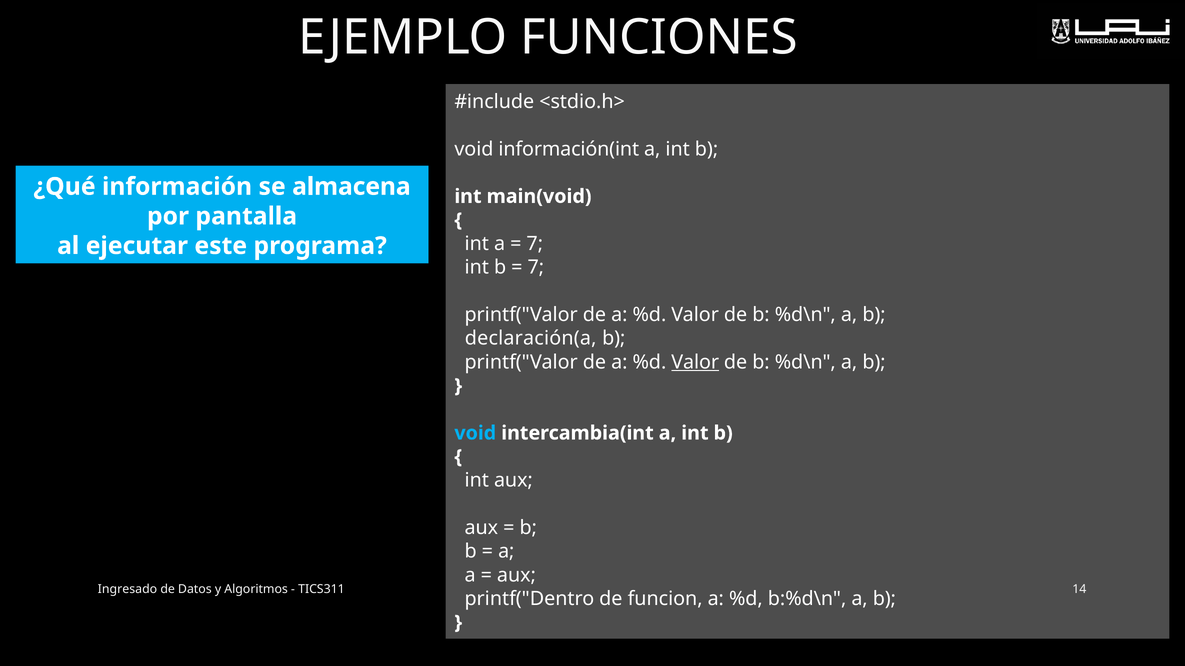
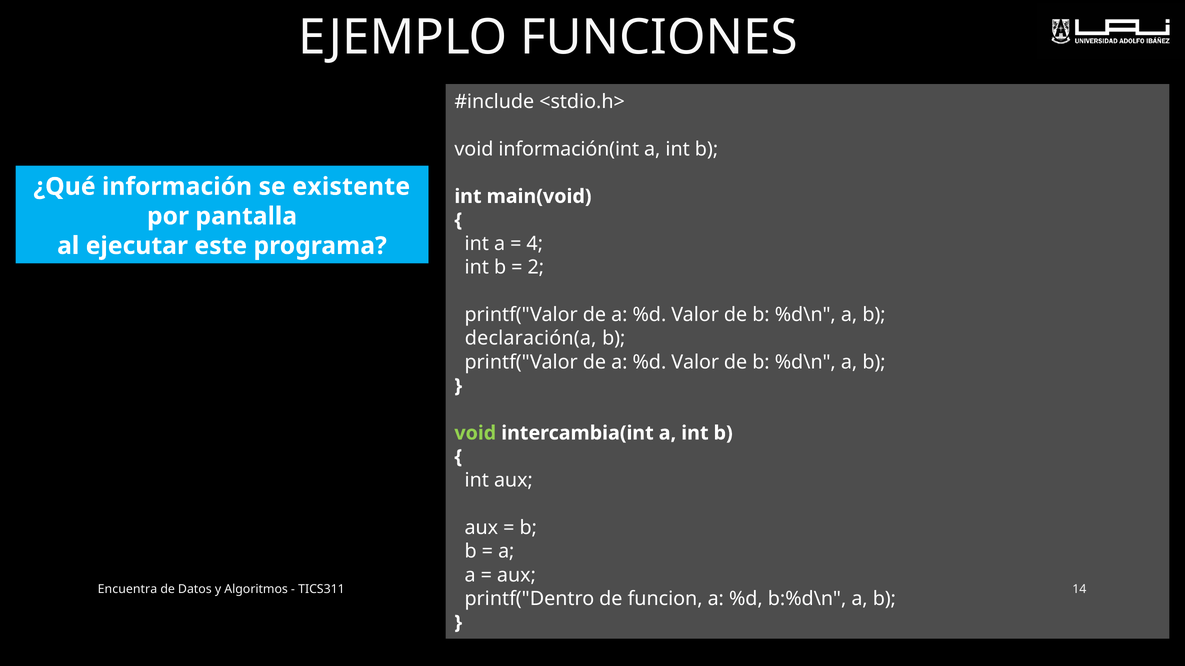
almacena: almacena -> existente (351, 187)
7: 7 -> 4 (535, 244)
7: 7 -> 2 (536, 268)
Valor underline: present -> none (695, 362)
void colour: light blue -> light green (475, 433)
Ingresado: Ingresado -> Encuentra (127, 589)
